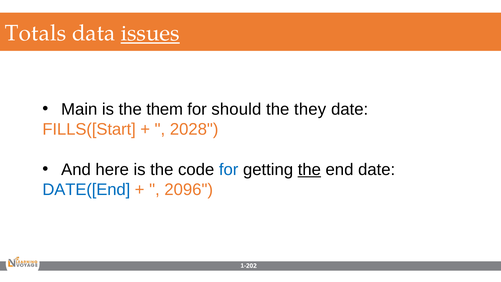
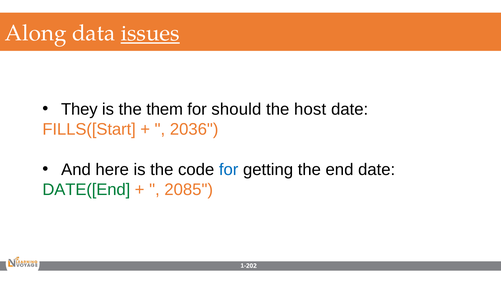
Totals: Totals -> Along (36, 33)
Main: Main -> They (79, 109)
they: they -> host (310, 109)
2028: 2028 -> 2036 (194, 129)
the underline: present -> none (309, 169)
DATE([End colour: blue -> green (86, 189)
2096: 2096 -> 2085 (189, 189)
